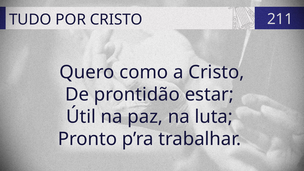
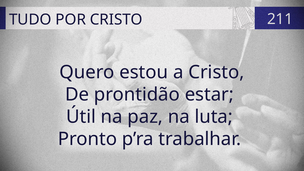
como: como -> estou (144, 72)
